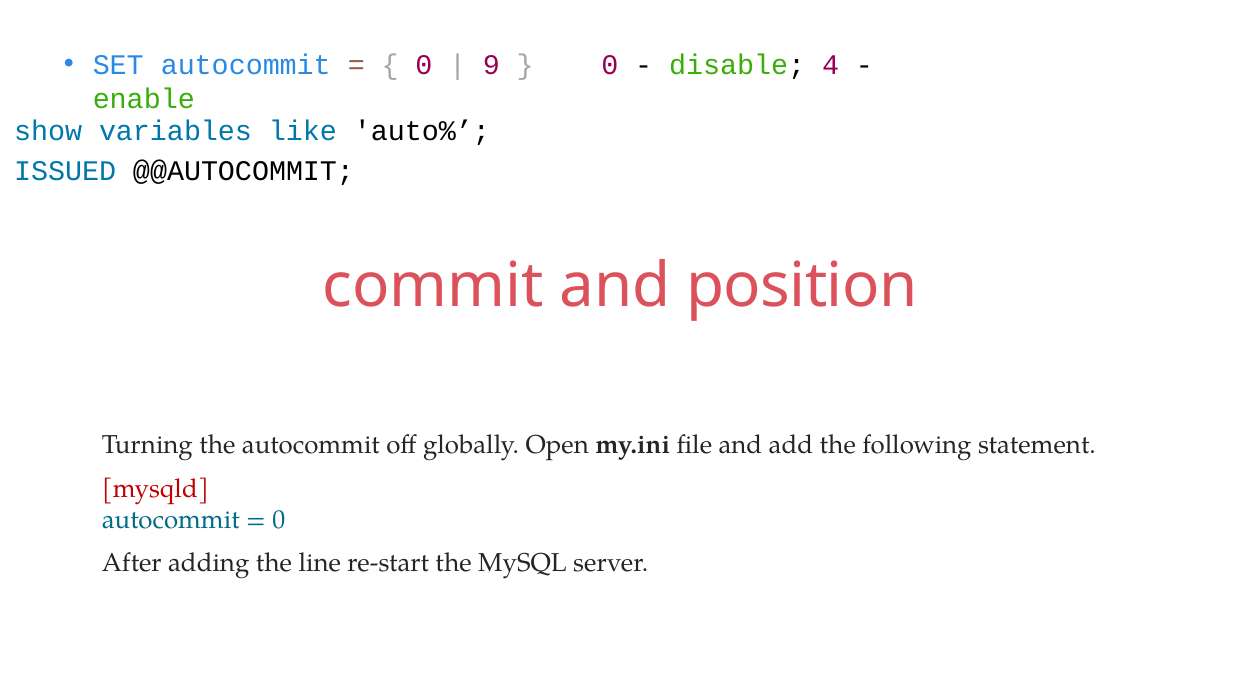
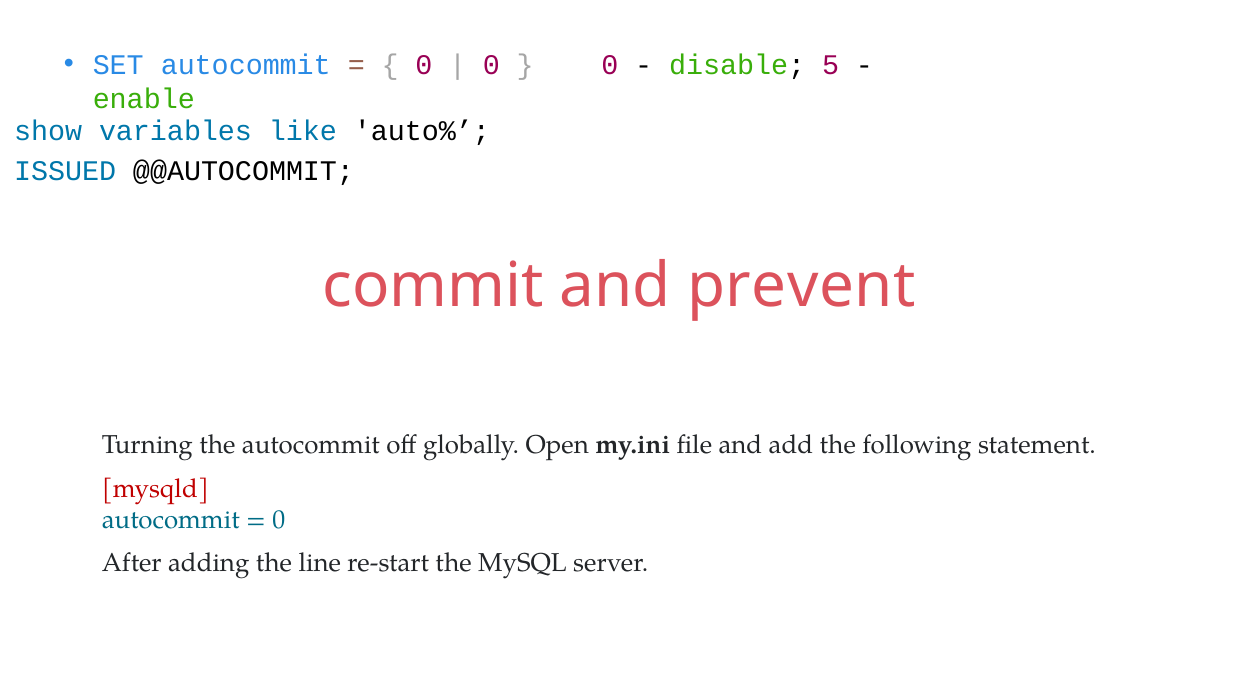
9: 9 -> 0 (491, 65)
4: 4 -> 5 (831, 65)
position: position -> prevent (801, 286)
